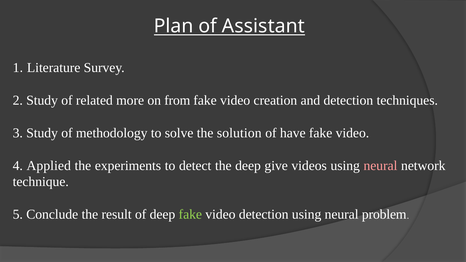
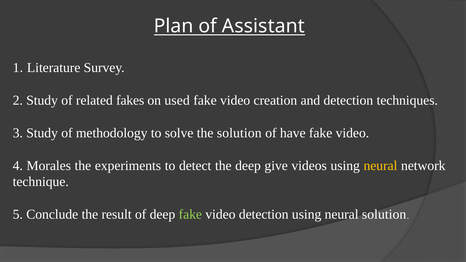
more: more -> fakes (130, 100)
from: from -> used (177, 100)
Applied: Applied -> Morales (49, 166)
neural colour: pink -> yellow (380, 166)
neural problem: problem -> solution (384, 215)
